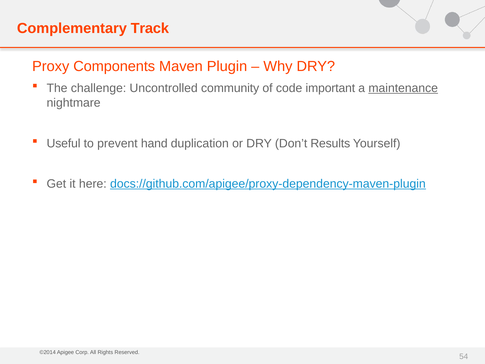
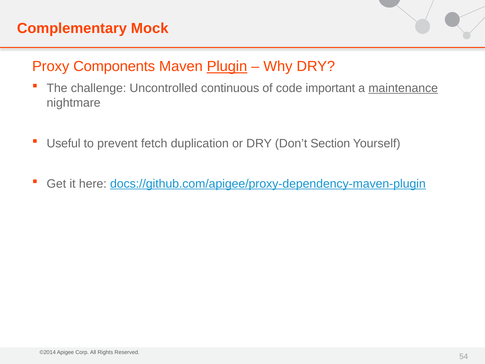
Track: Track -> Mock (150, 28)
Plugin underline: none -> present (227, 66)
community: community -> continuous (230, 88)
hand: hand -> fetch (154, 143)
Results: Results -> Section (330, 143)
